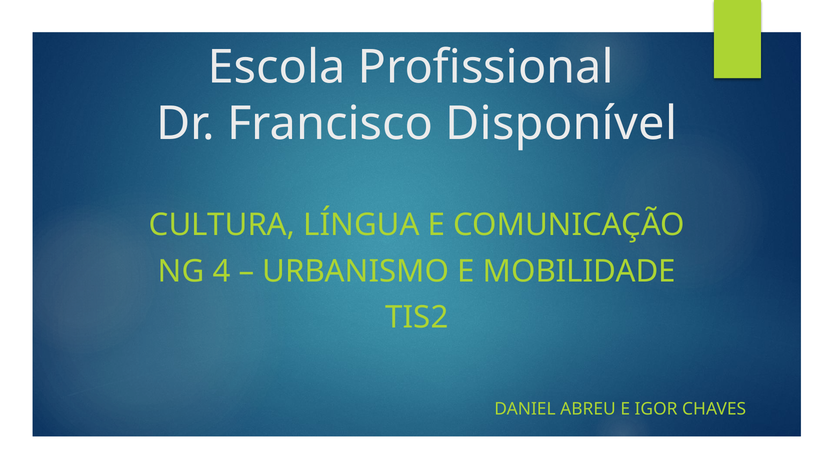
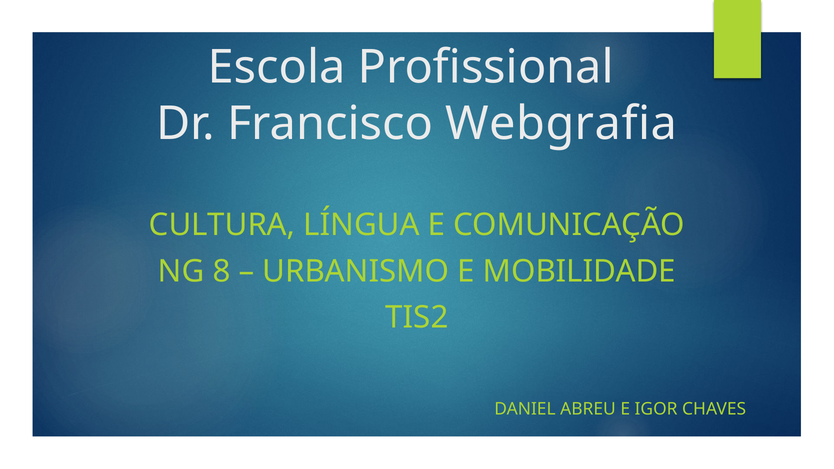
Disponível: Disponível -> Webgrafia (561, 124)
4: 4 -> 8 (222, 271)
